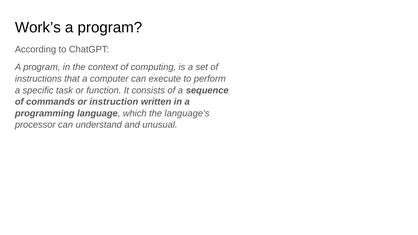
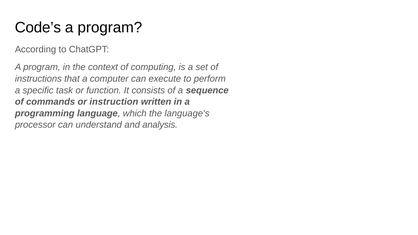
Work’s: Work’s -> Code’s (38, 28)
unusual: unusual -> analysis (160, 125)
